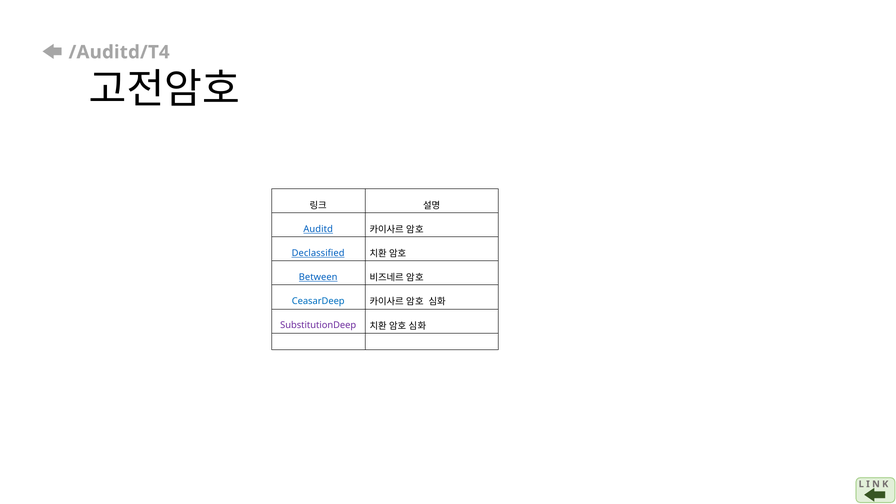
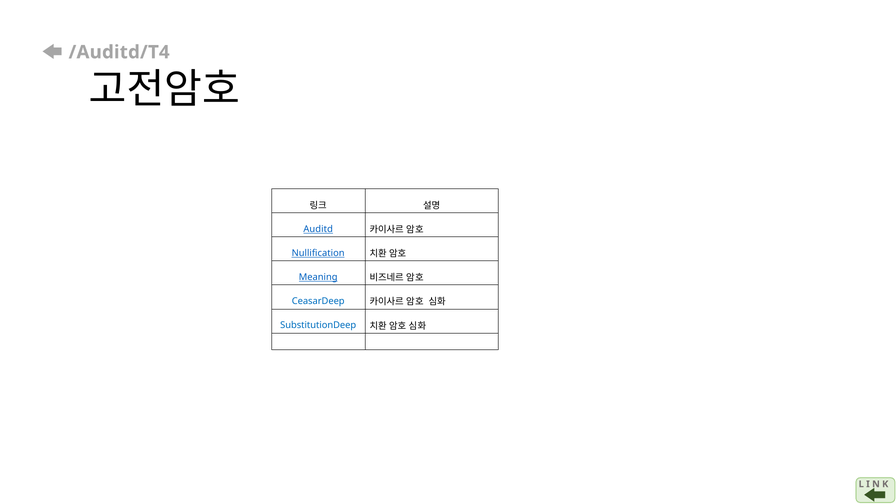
Declassified: Declassified -> Nullification (318, 253)
Between: Between -> Meaning (318, 277)
SubstitutionDeep colour: purple -> blue (318, 325)
